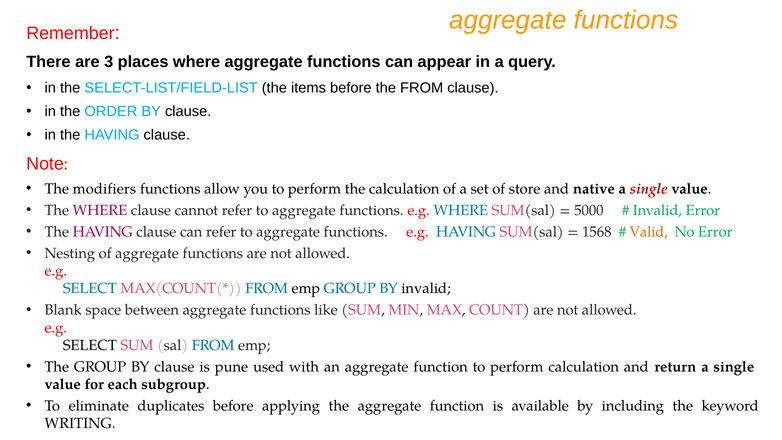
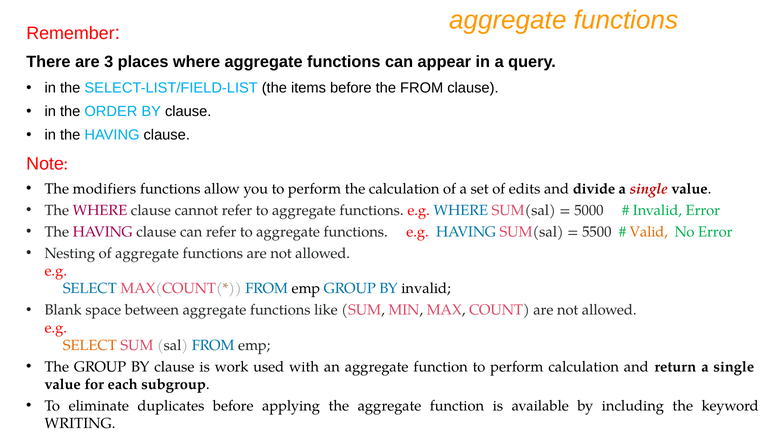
store: store -> edits (525, 189)
native: native -> divide (594, 189)
1568: 1568 -> 5500 (597, 232)
SELECT colour: black -> orange (90, 345)
pune: pune -> work (232, 367)
